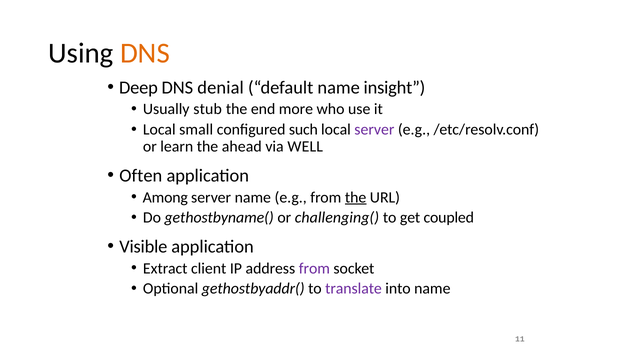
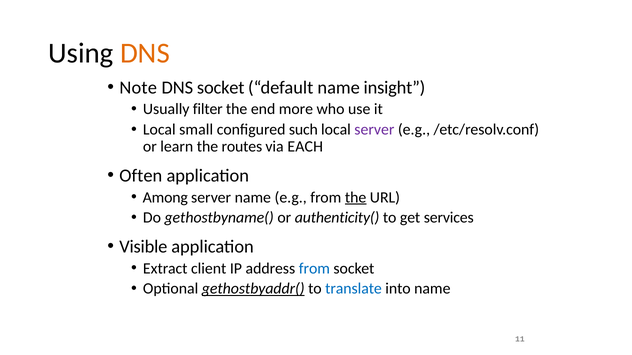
Deep: Deep -> Note (138, 88)
DNS denial: denial -> socket (221, 88)
stub: stub -> filter (208, 109)
ahead: ahead -> routes (242, 147)
WELL: WELL -> EACH (305, 147)
challenging(: challenging( -> authenticity( (337, 218)
coupled: coupled -> services (449, 218)
from colour: purple -> blue (314, 269)
gethostbyaddr( underline: none -> present (253, 289)
translate colour: purple -> blue (354, 289)
